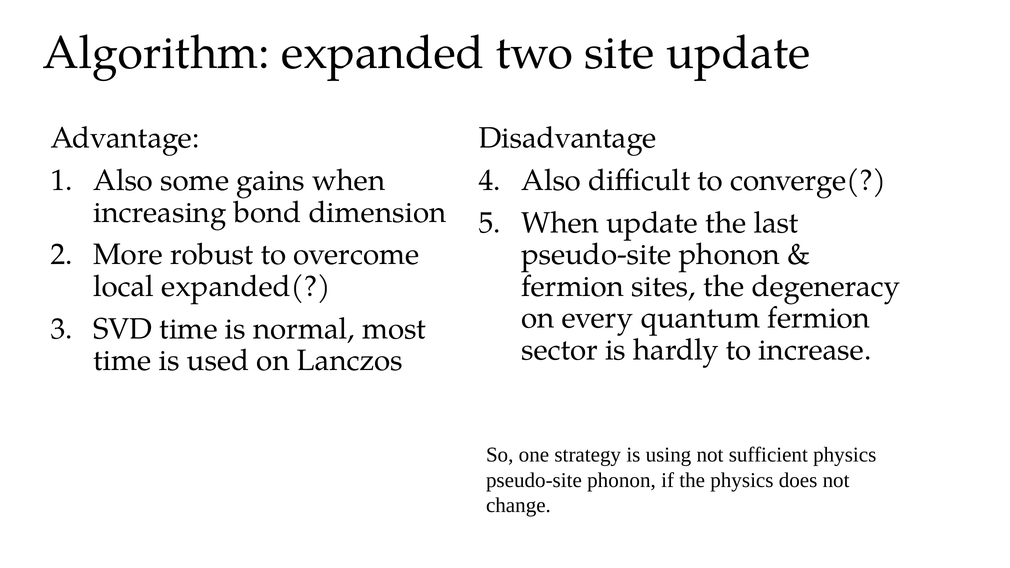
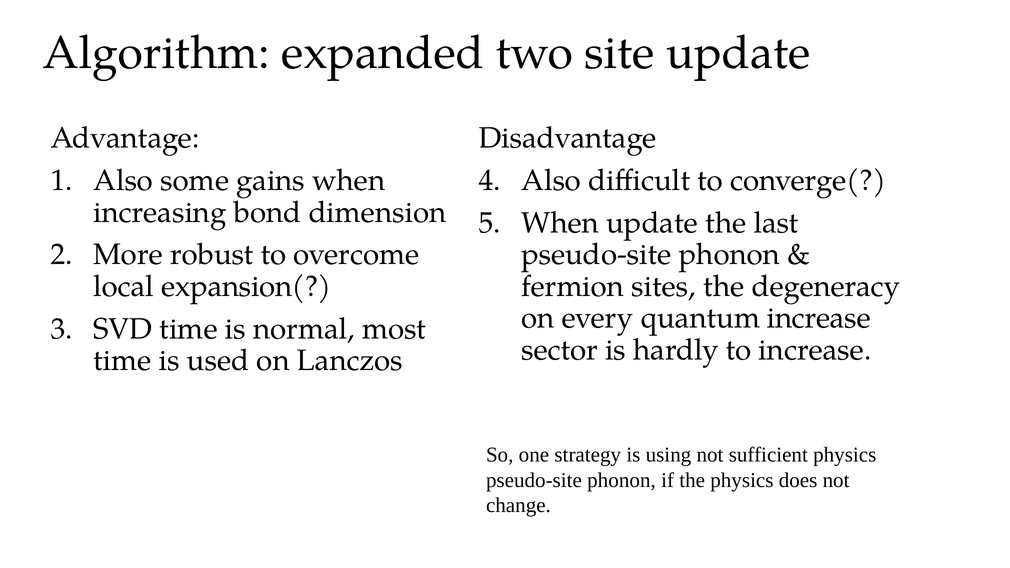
expanded(: expanded( -> expansion( (246, 287)
quantum fermion: fermion -> increase (819, 318)
